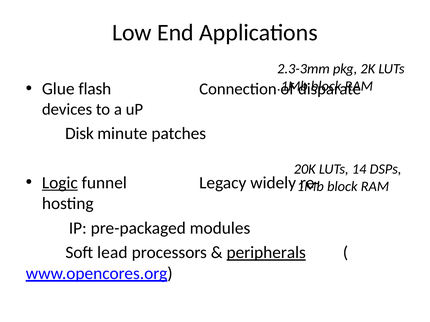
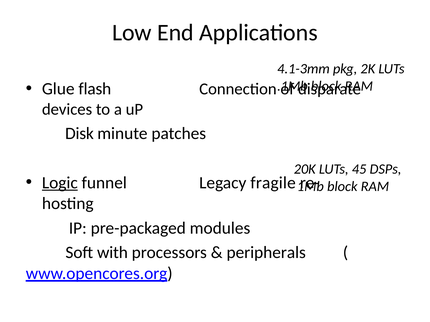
2.3-3mm: 2.3-3mm -> 4.1-3mm (303, 69)
14: 14 -> 45 (359, 169)
widely: widely -> fragile (273, 183)
lead: lead -> with (112, 253)
peripherals underline: present -> none (266, 253)
